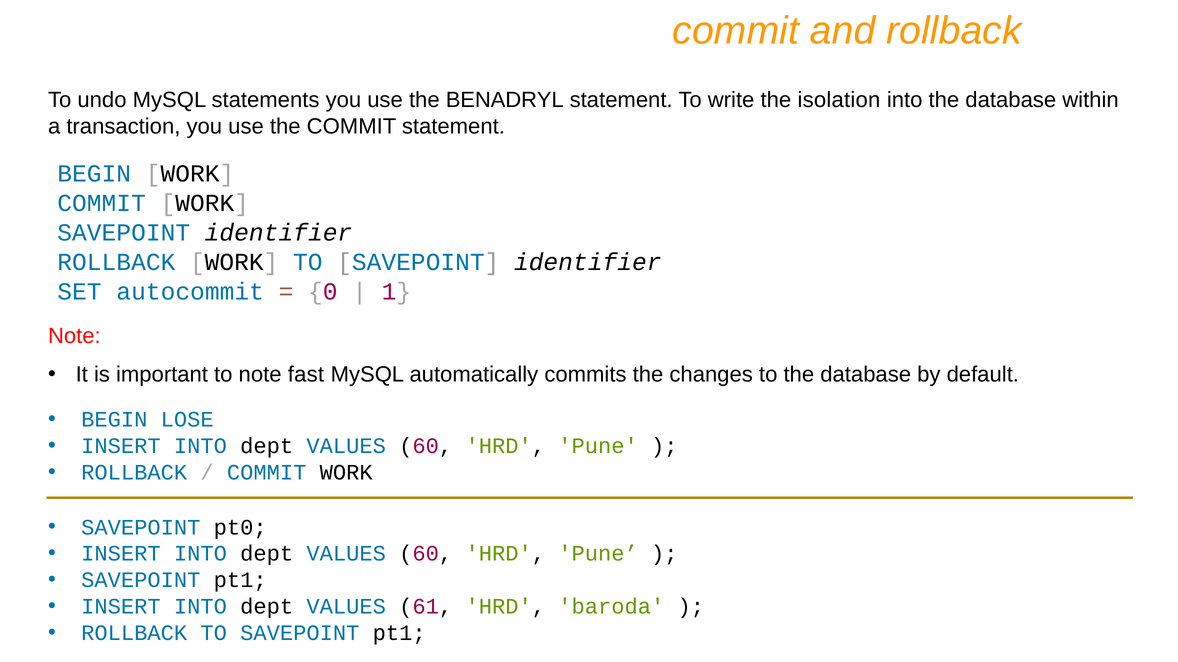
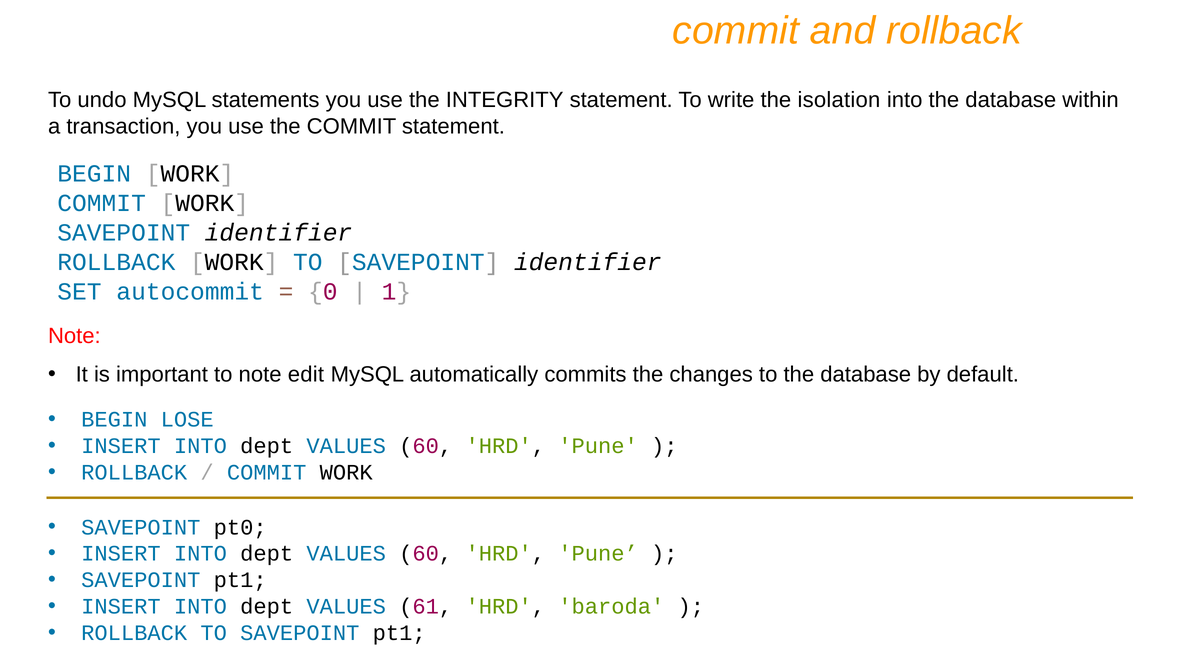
BENADRYL: BENADRYL -> INTEGRITY (505, 100)
fast: fast -> edit (306, 375)
